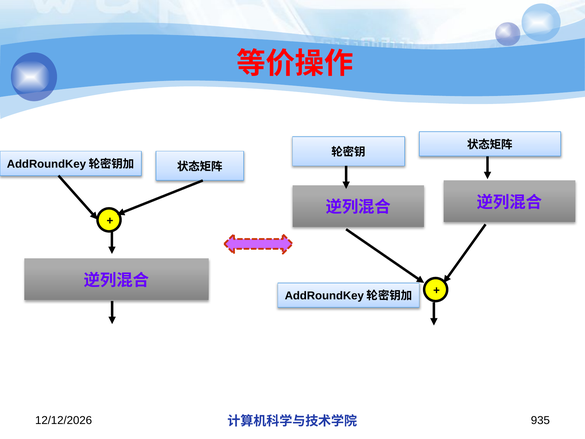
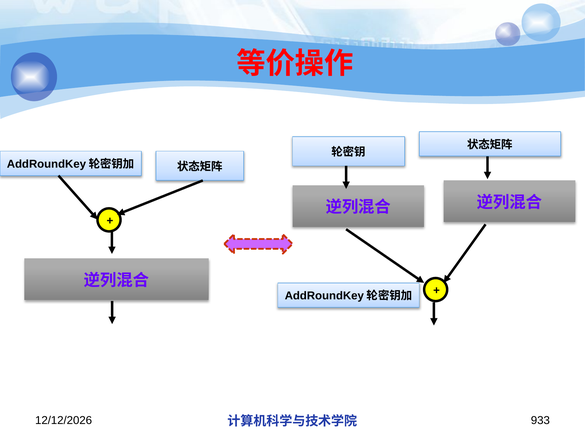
935: 935 -> 933 (540, 420)
